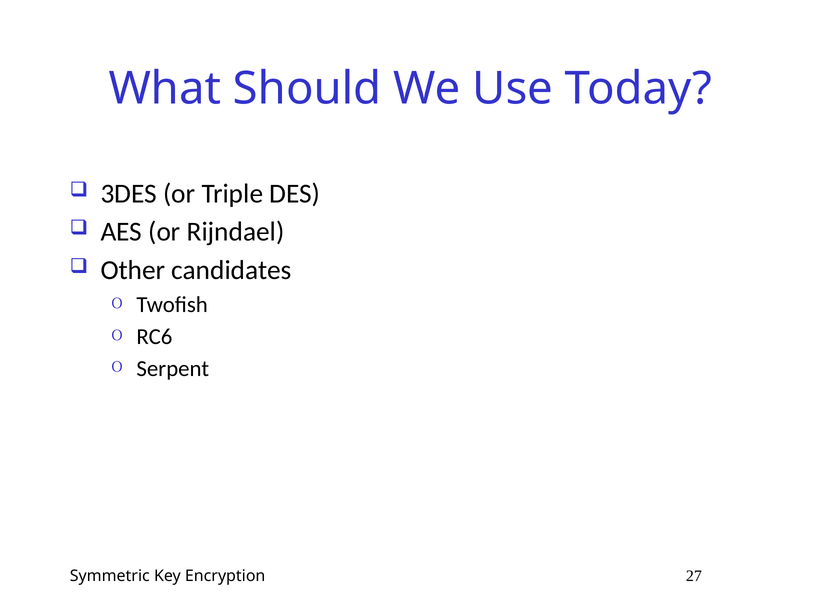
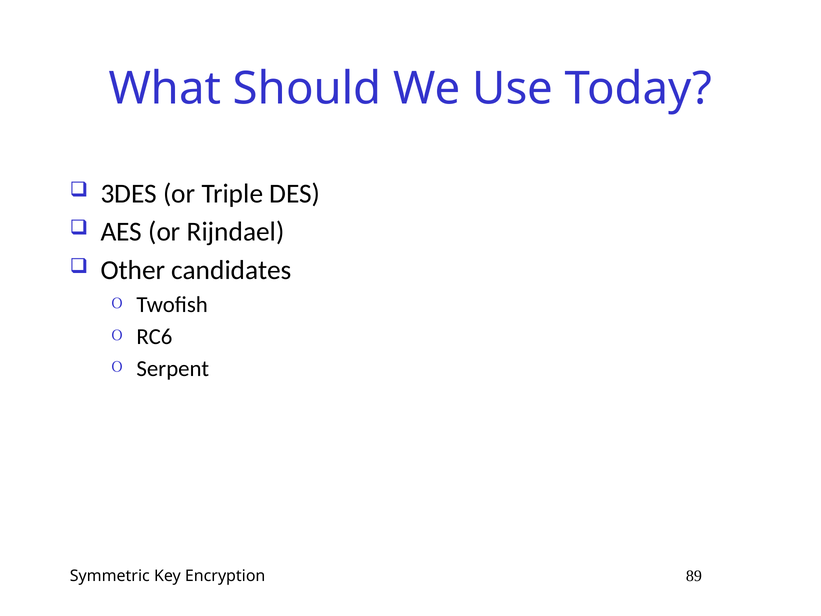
27: 27 -> 89 (694, 576)
